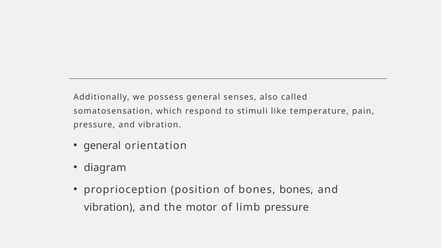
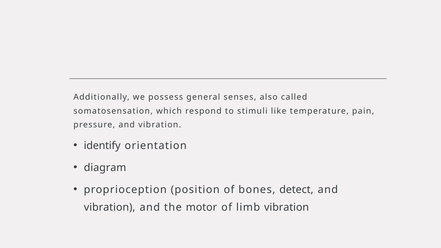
general: general -> identify (102, 146)
bones bones: bones -> detect (296, 190)
limb pressure: pressure -> vibration (287, 207)
